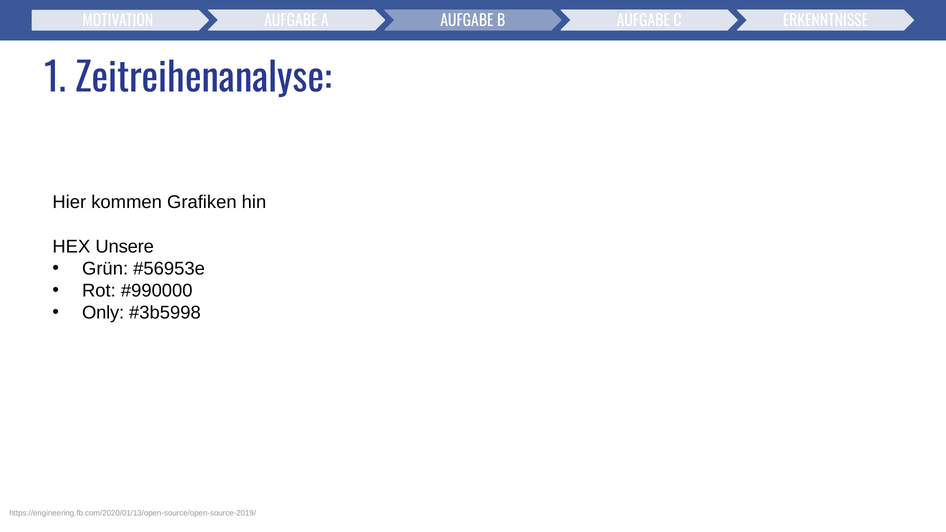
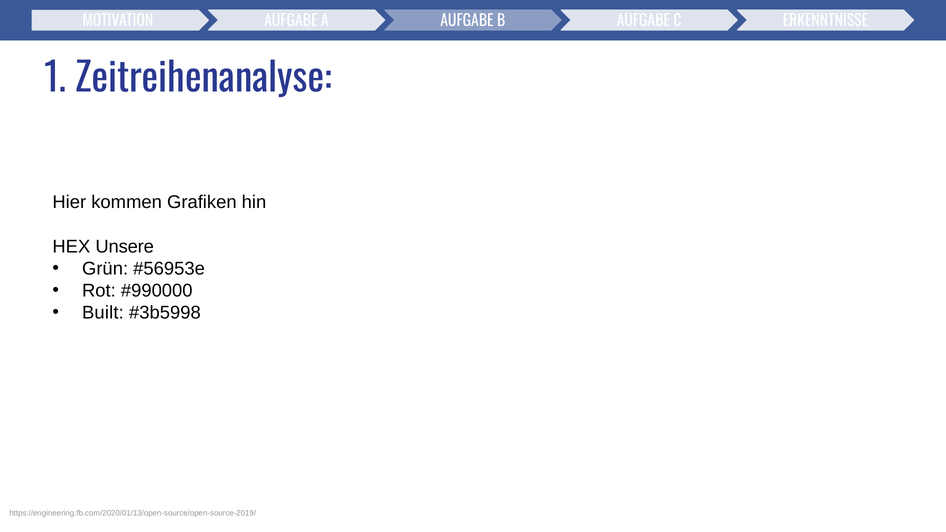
Only: Only -> Built (103, 313)
